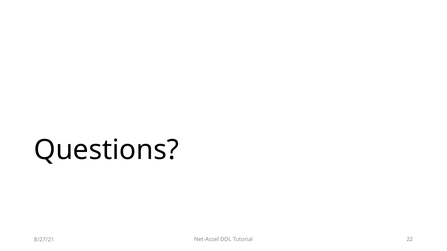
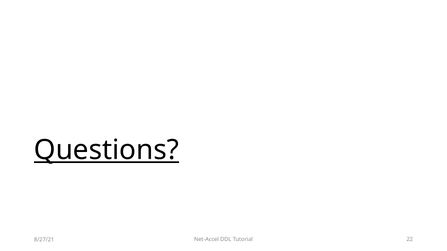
Questions underline: none -> present (106, 150)
